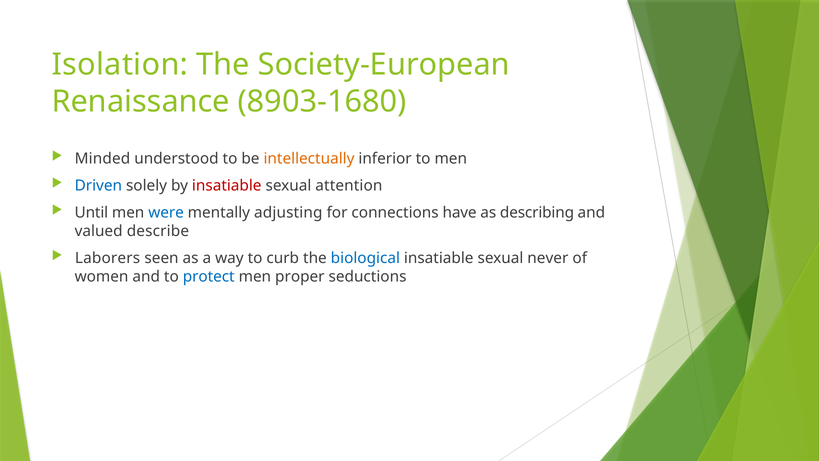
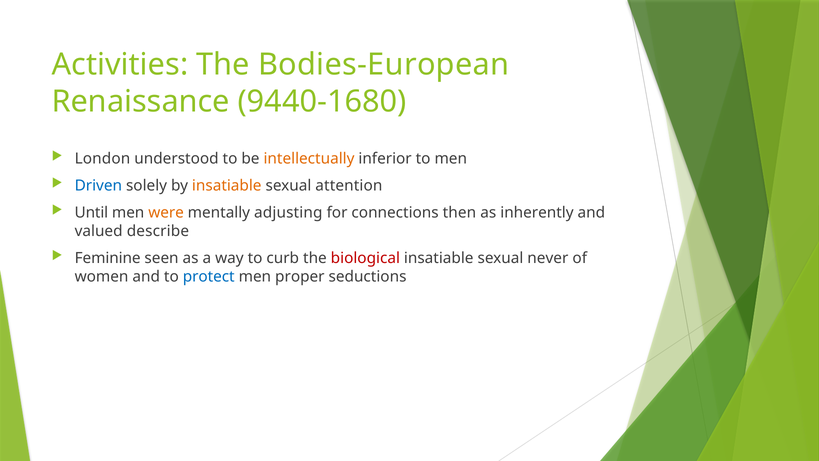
Isolation: Isolation -> Activities (120, 65)
Society-European: Society-European -> Bodies-European (384, 65)
8903-1680: 8903-1680 -> 9440-1680 (322, 101)
Minded: Minded -> London (102, 159)
insatiable colour: red -> orange (227, 185)
were colour: blue -> orange (166, 212)
have: have -> then (459, 212)
describing: describing -> inherently (537, 212)
Laborers: Laborers -> Feminine (108, 258)
biological colour: blue -> red (365, 258)
